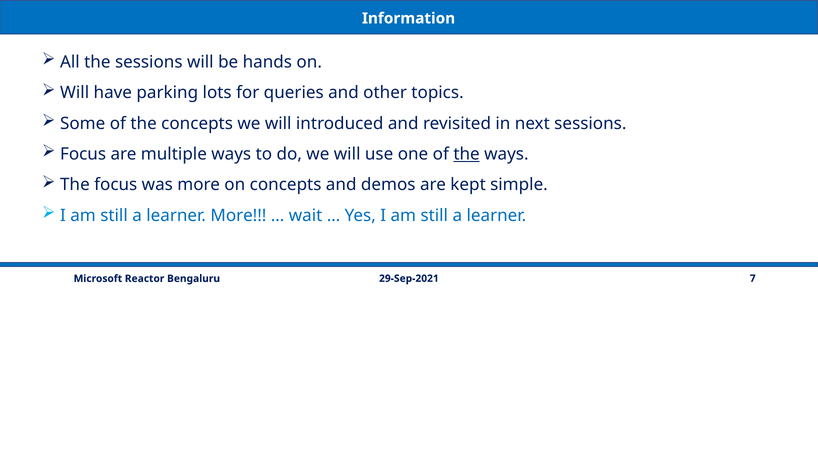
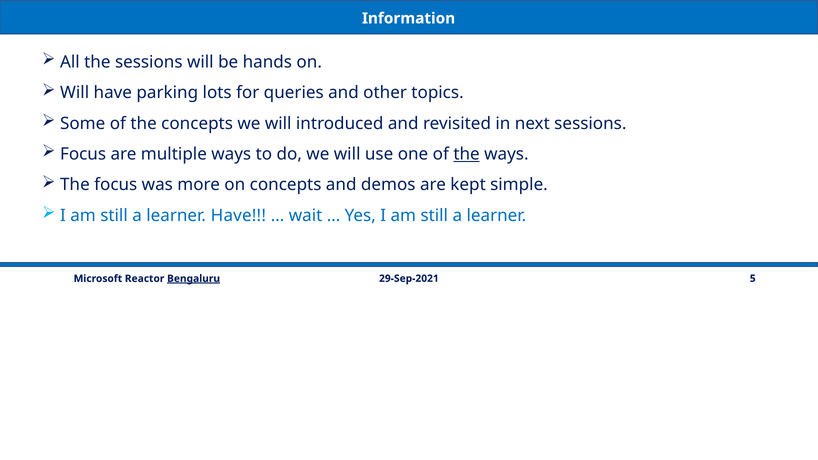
learner More: More -> Have (238, 215)
7: 7 -> 5 (753, 279)
Bengaluru underline: none -> present (194, 279)
